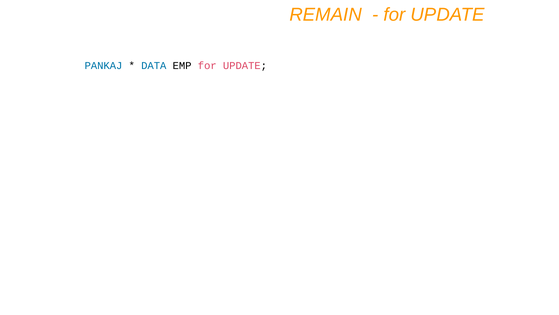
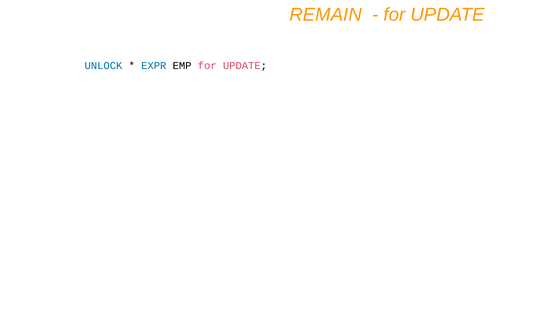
PANKAJ: PANKAJ -> UNLOCK (103, 66)
DATA: DATA -> EXPR (154, 66)
